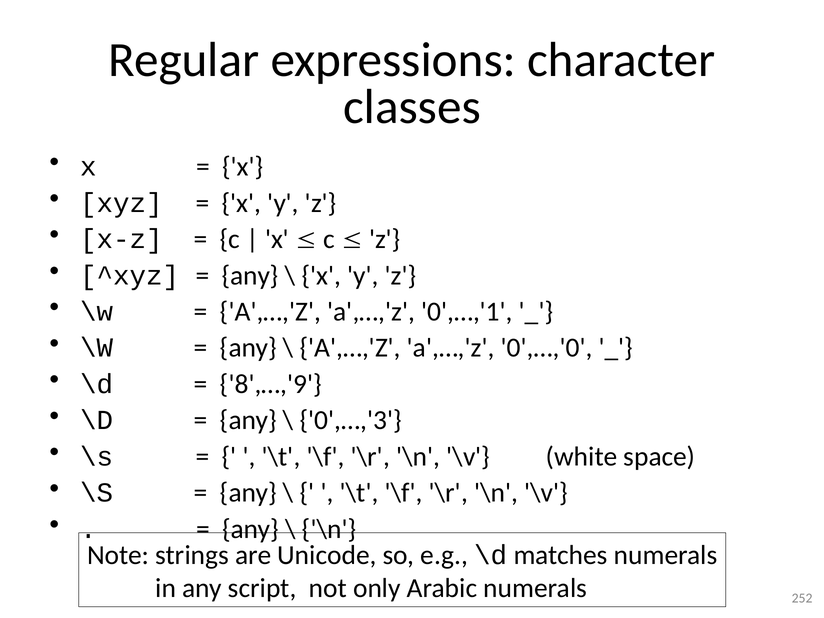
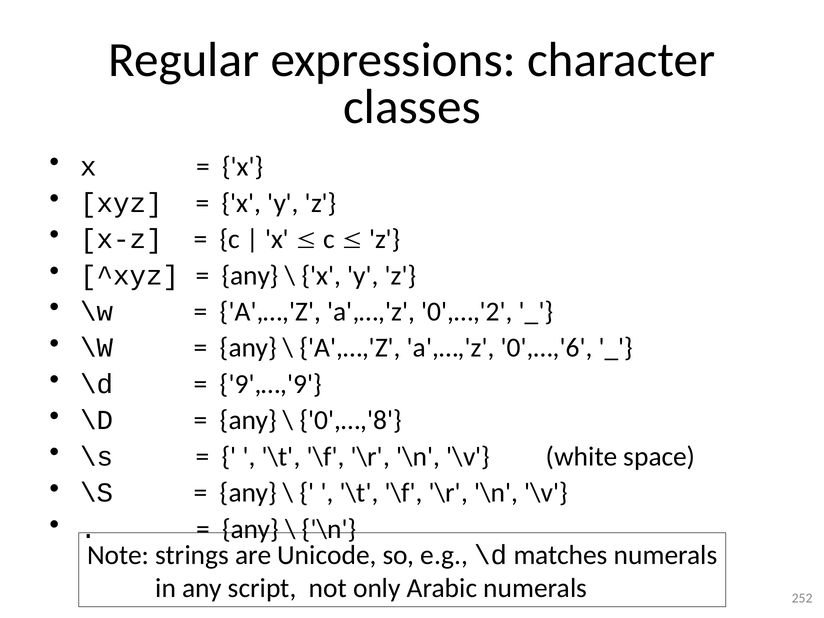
0',…,'1: 0',…,'1 -> 0',…,'2 (467, 312)
0',…,'0: 0',…,'0 -> 0',…,'6 (547, 348)
8',…,'9: 8',…,'9 -> 9',…,'9 (271, 384)
0',…,'3: 0',…,'3 -> 0',…,'8 (351, 420)
